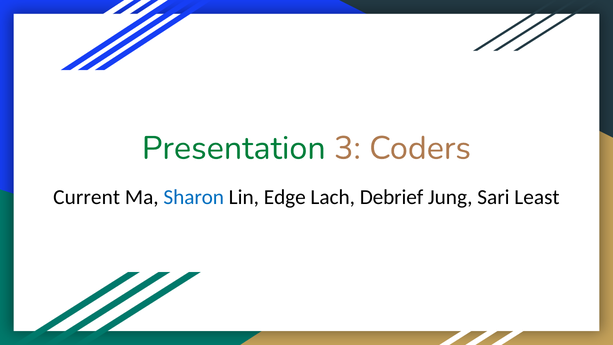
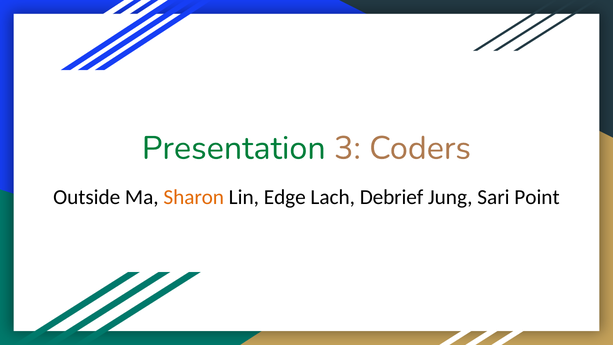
Current: Current -> Outside (87, 197)
Sharon colour: blue -> orange (194, 197)
Least: Least -> Point (537, 197)
